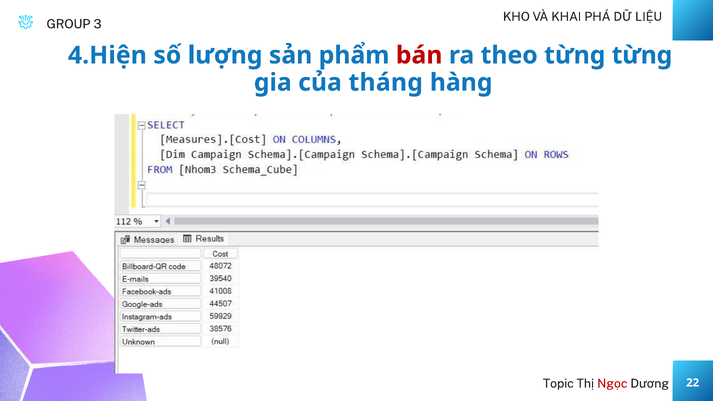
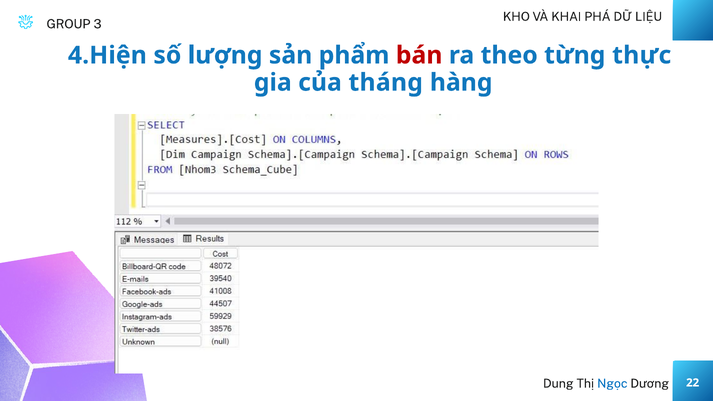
từng từng: từng -> thực (642, 55)
Topic: Topic -> Dung (558, 384)
Ngọc colour: red -> blue (612, 384)
